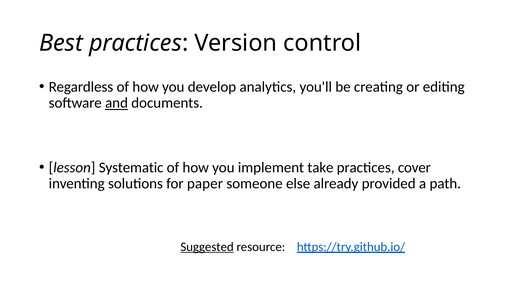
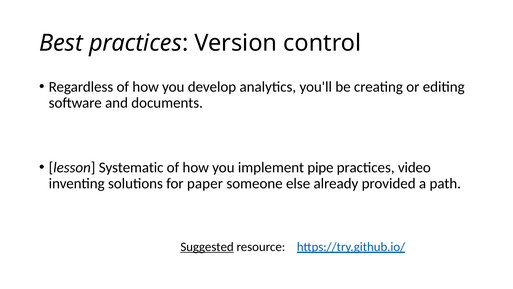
and underline: present -> none (117, 103)
take: take -> pipe (320, 167)
cover: cover -> video (414, 167)
